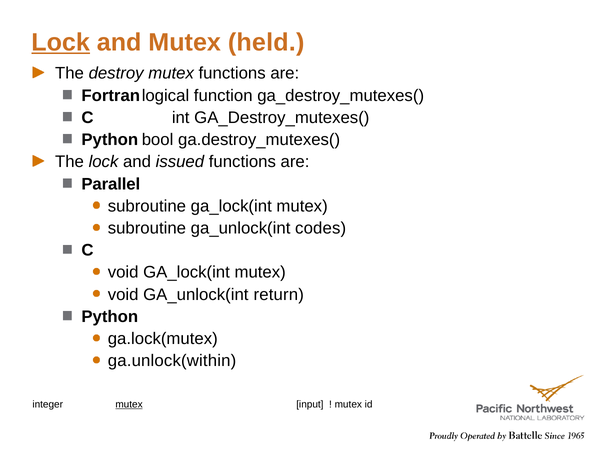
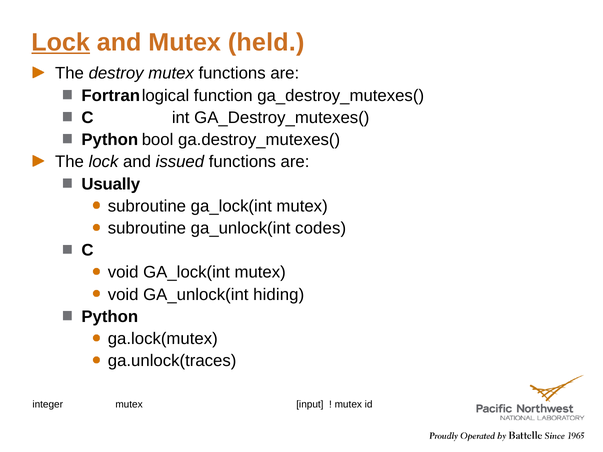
Parallel: Parallel -> Usually (111, 184)
return: return -> hiding (279, 295)
ga.unlock(within: ga.unlock(within -> ga.unlock(traces (172, 361)
mutex underline: present -> none (129, 404)
